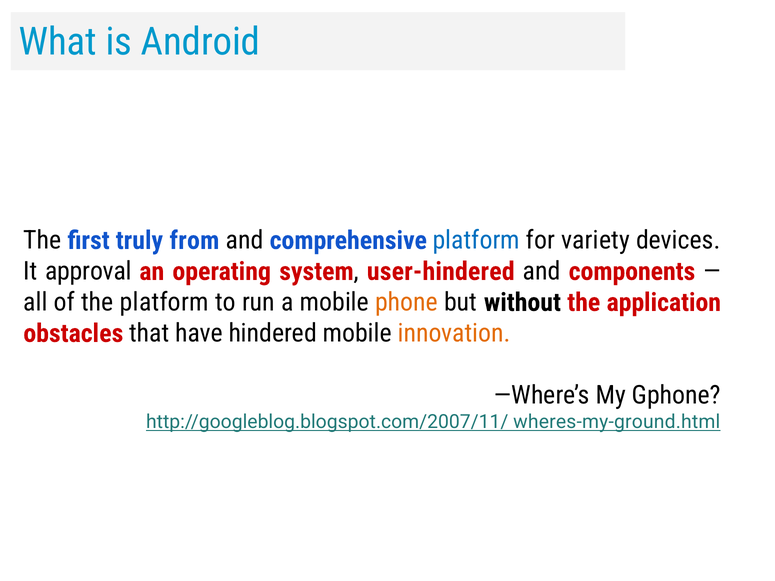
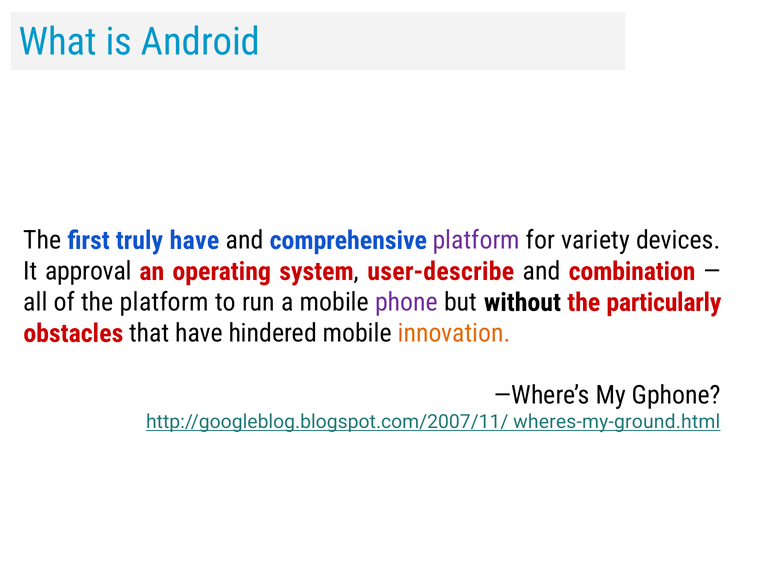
truly from: from -> have (194, 241)
platform colour: blue -> purple (476, 241)
user-hindered: user-hindered -> user-describe (441, 272)
components: components -> combination (632, 272)
phone colour: orange -> purple (407, 303)
application: application -> particularly (664, 303)
